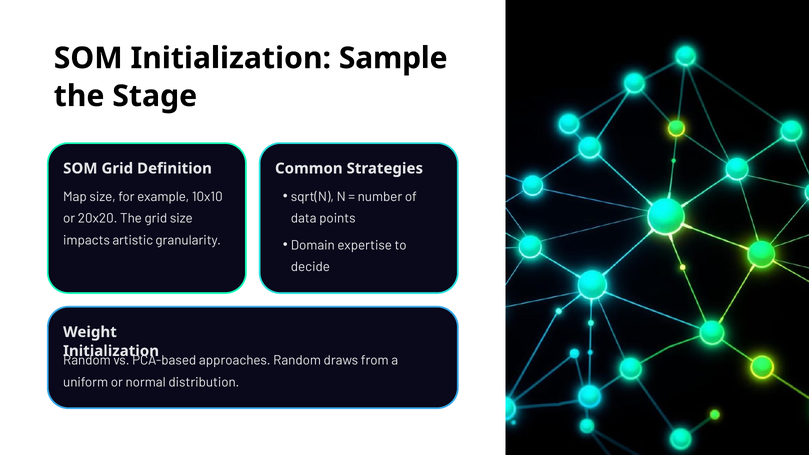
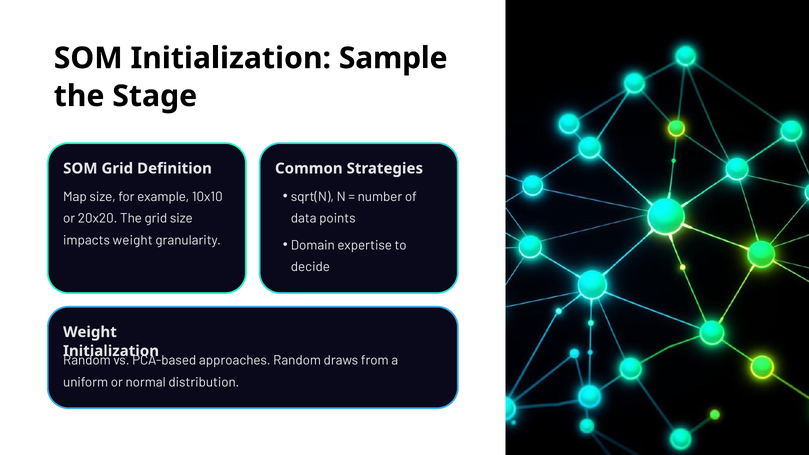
impacts artistic: artistic -> weight (133, 240)
